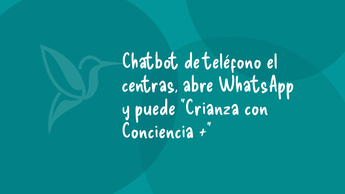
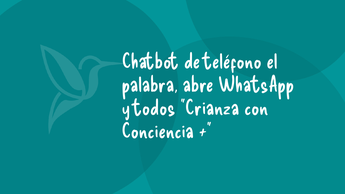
centras: centras -> palabra (150, 85)
puede: puede -> todos (155, 108)
